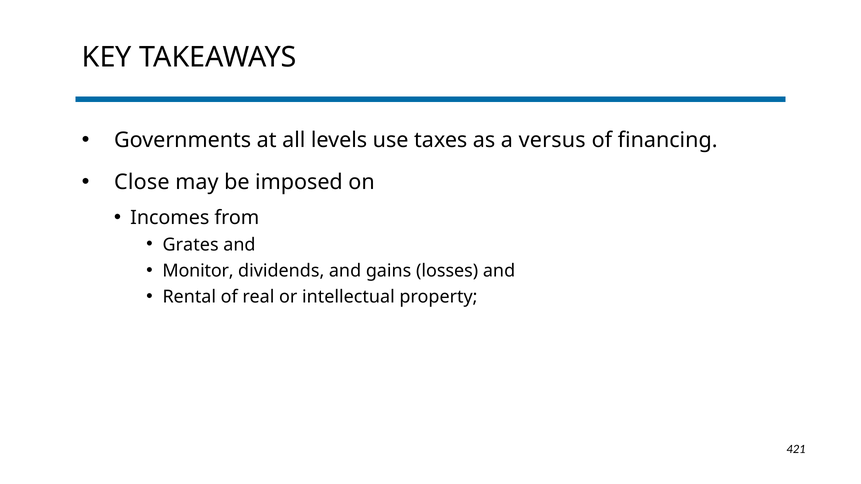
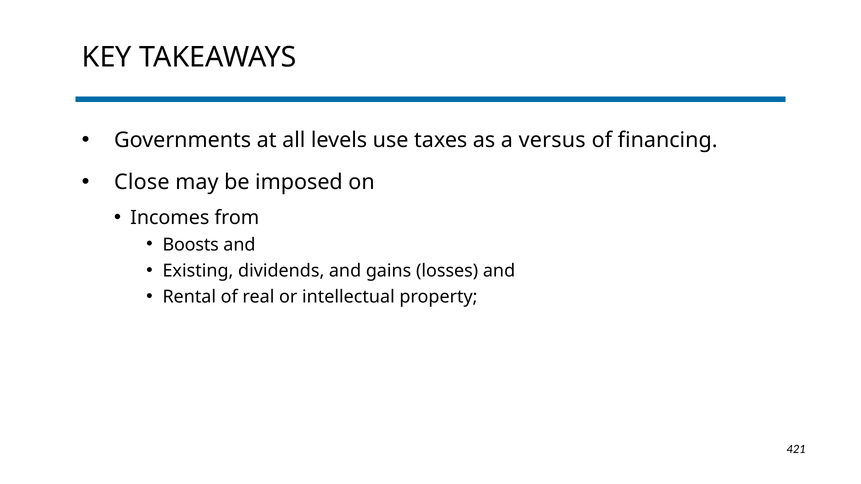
Grates: Grates -> Boosts (191, 245)
Monitor: Monitor -> Existing (198, 271)
